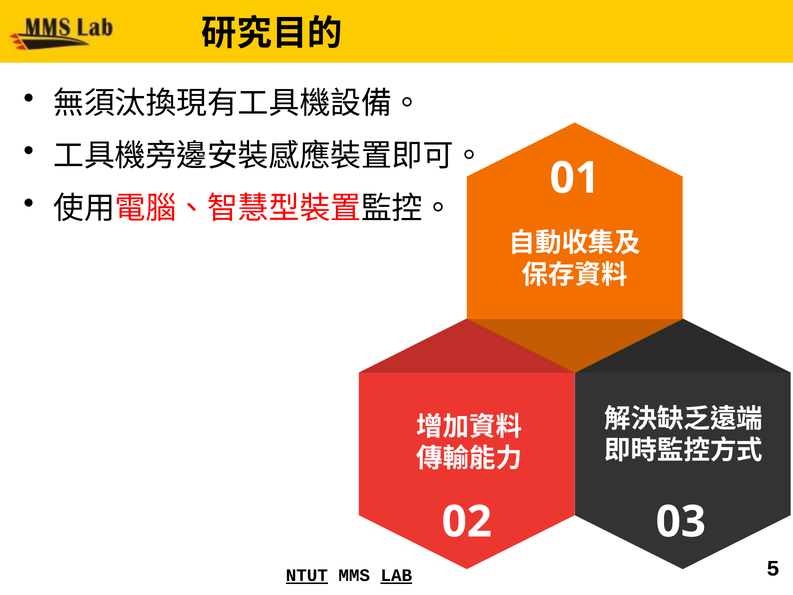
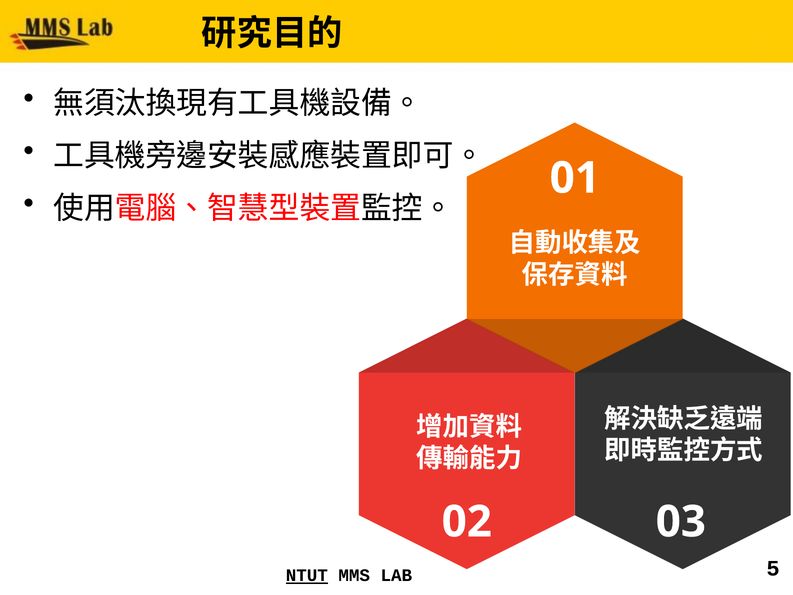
LAB underline: present -> none (396, 575)
